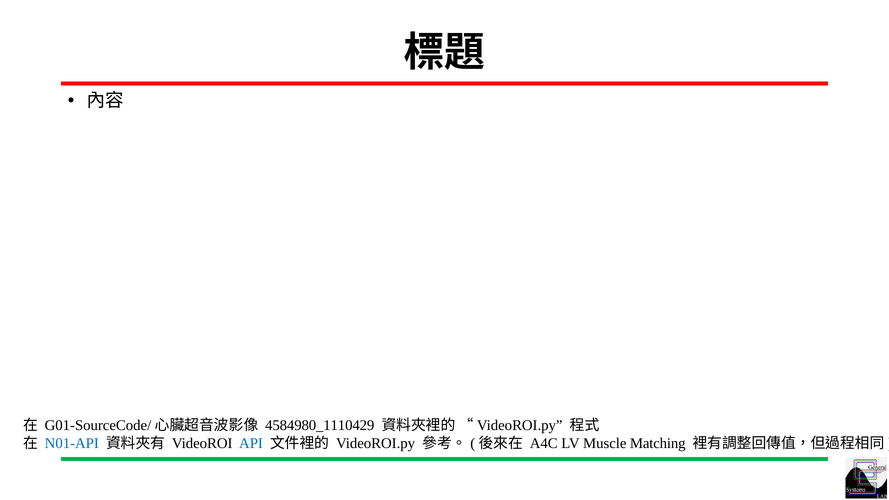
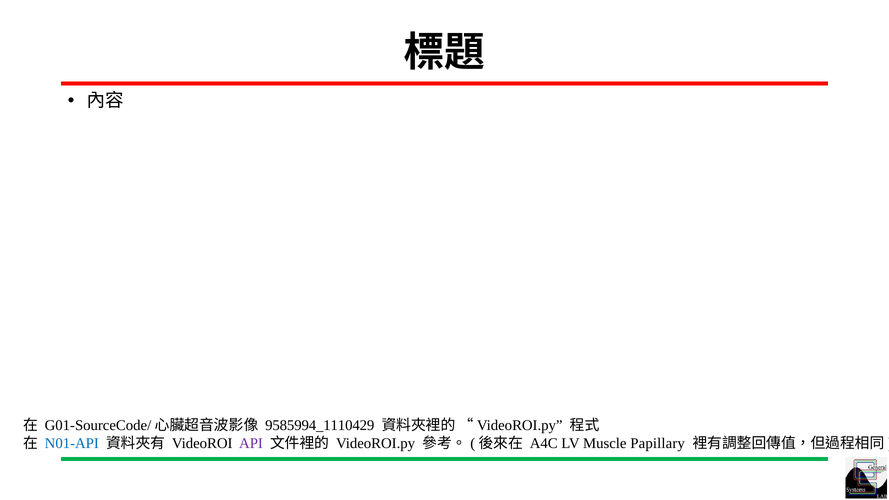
4584980_1110429: 4584980_1110429 -> 9585994_1110429 (320, 426)
API colour: blue -> purple (251, 443)
Matching: Matching -> Papillary (658, 443)
